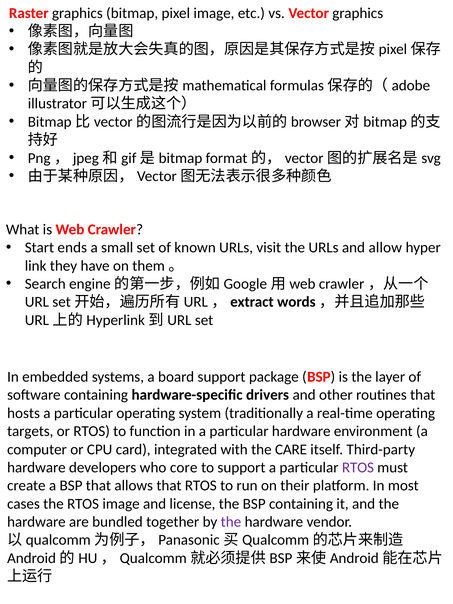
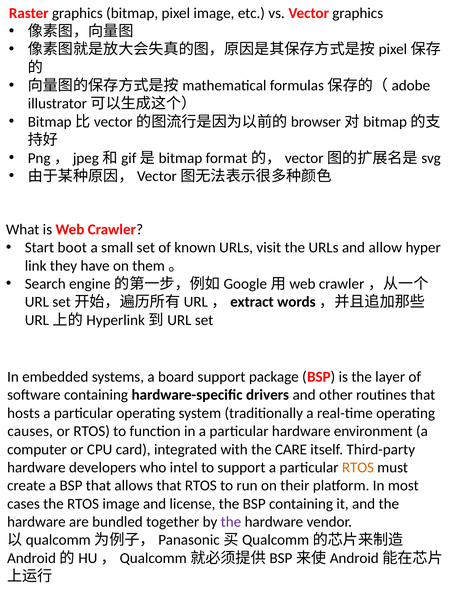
ends: ends -> boot (72, 248)
targets: targets -> causes (30, 431)
core: core -> intel (184, 467)
RTOS colour: purple -> orange (358, 467)
